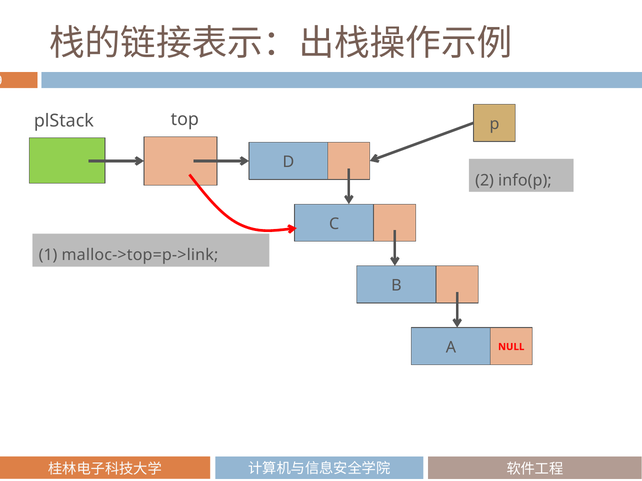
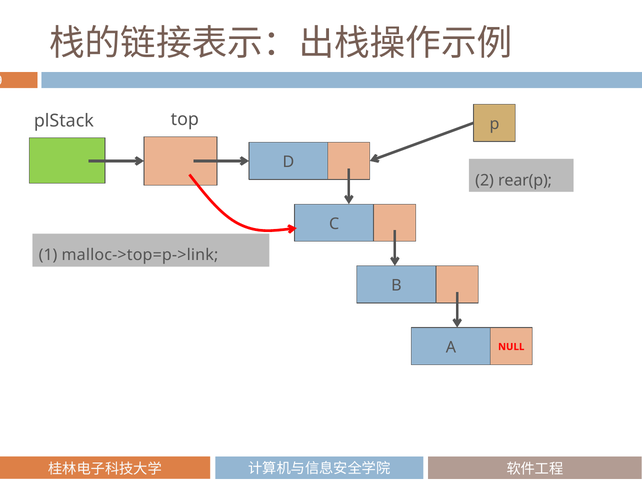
info(p: info(p -> rear(p (525, 180)
